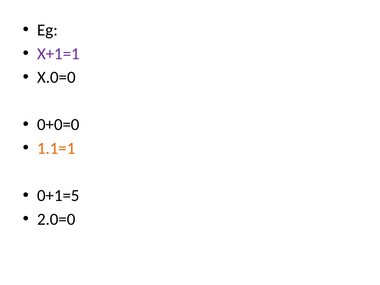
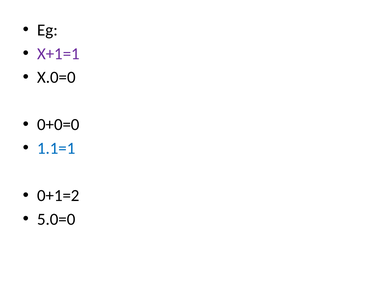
1.1=1 colour: orange -> blue (56, 148)
0+1=5: 0+1=5 -> 0+1=2 (58, 196)
2.0=0: 2.0=0 -> 5.0=0 (56, 219)
